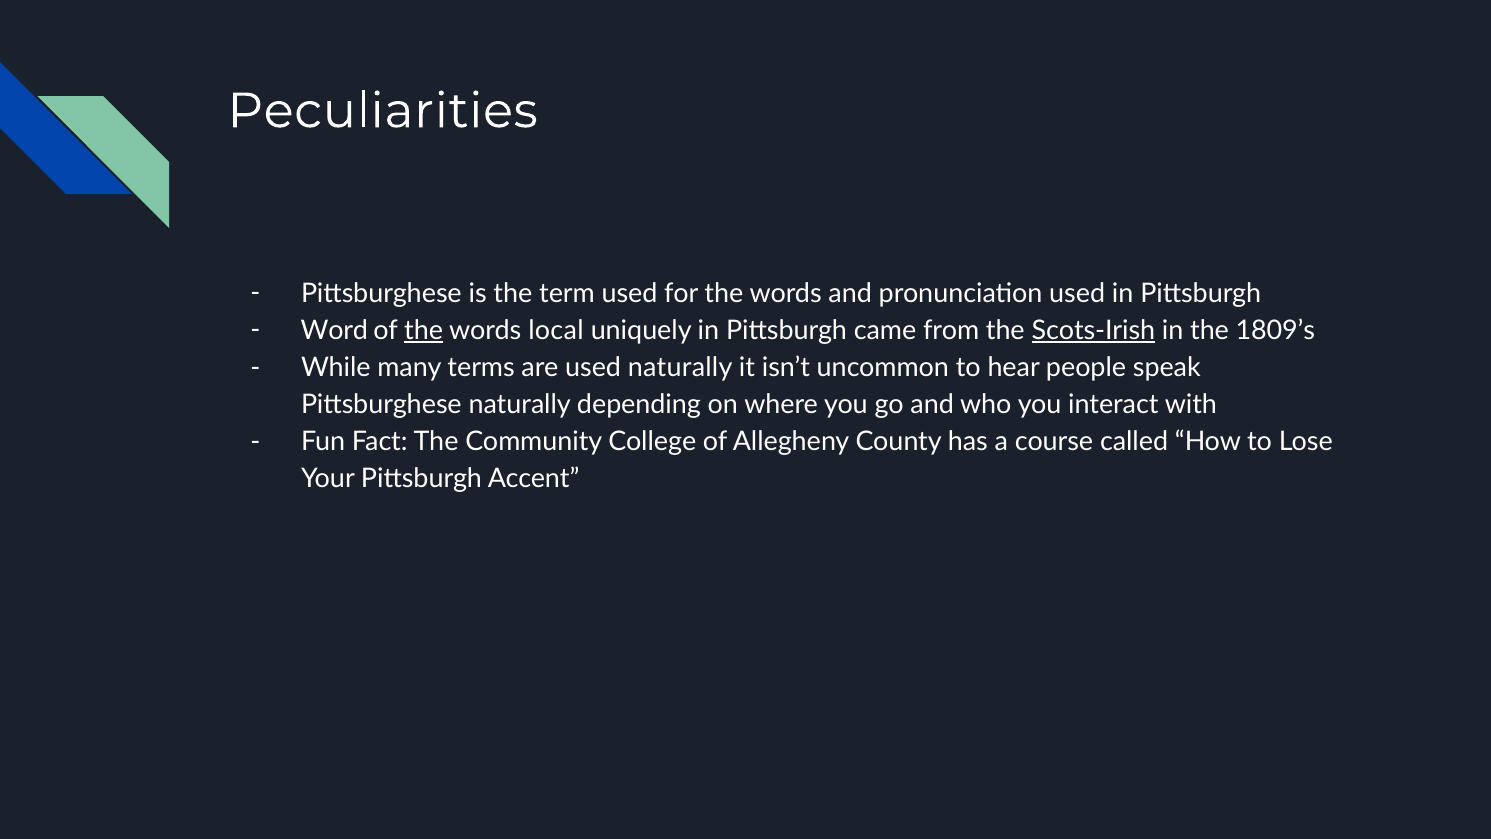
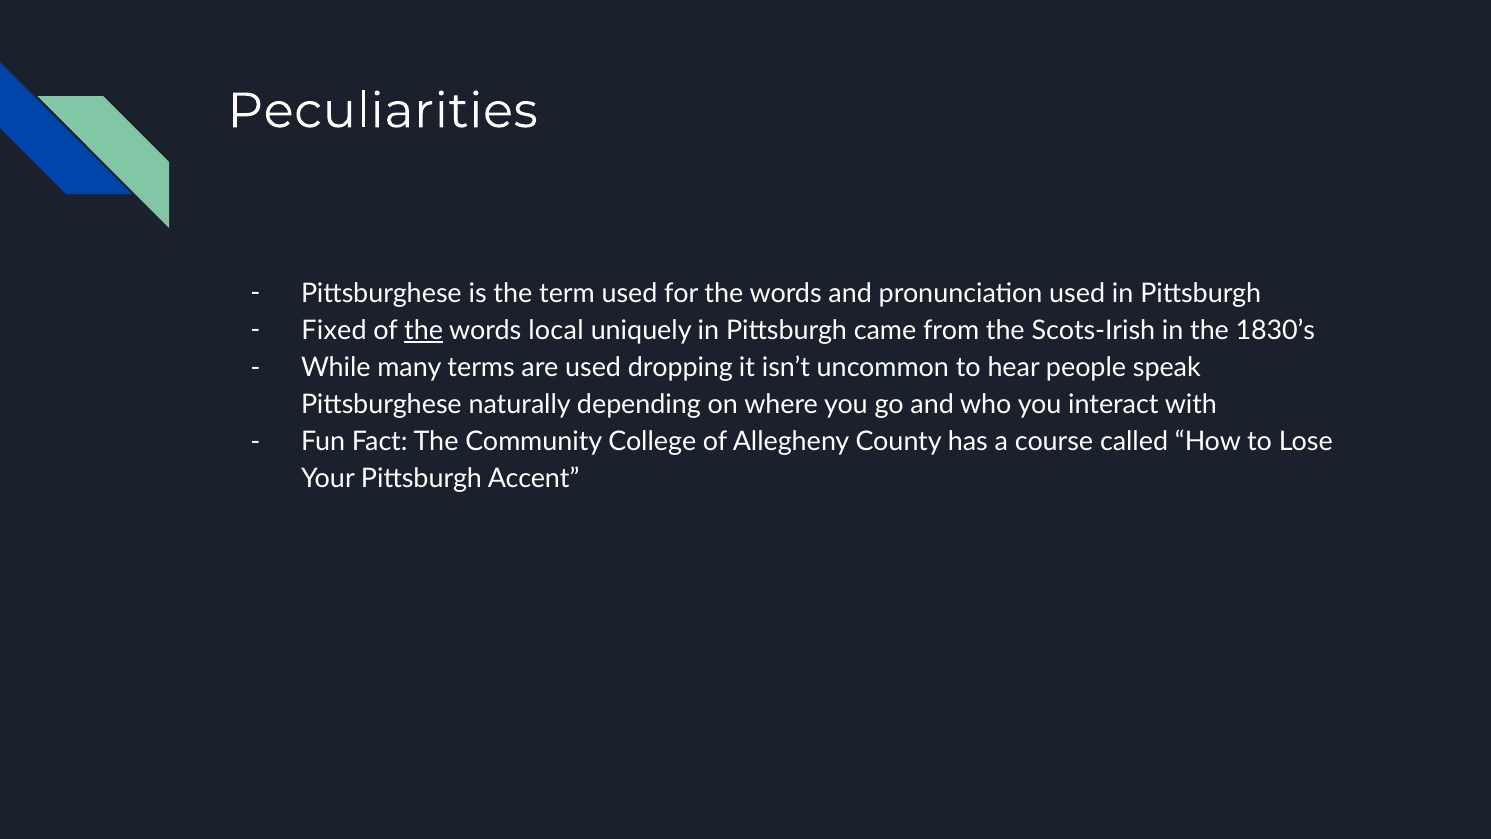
Word: Word -> Fixed (334, 330)
Scots-Irish underline: present -> none (1093, 330)
1809’s: 1809’s -> 1830’s (1275, 330)
used naturally: naturally -> dropping (680, 367)
